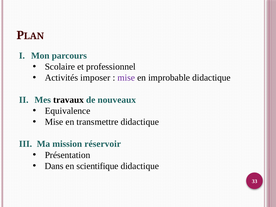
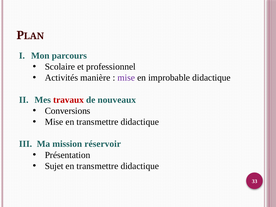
imposer: imposer -> manière (95, 78)
travaux colour: black -> red (68, 100)
Equivalence: Equivalence -> Conversions (68, 111)
Dans: Dans -> Sujet (54, 166)
scientifique: scientifique -> transmettre (97, 166)
